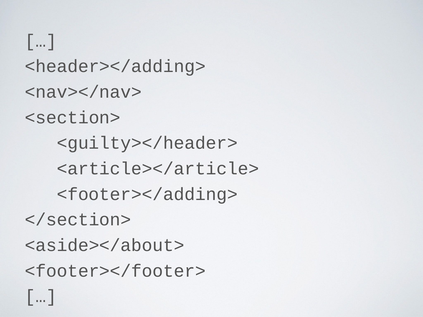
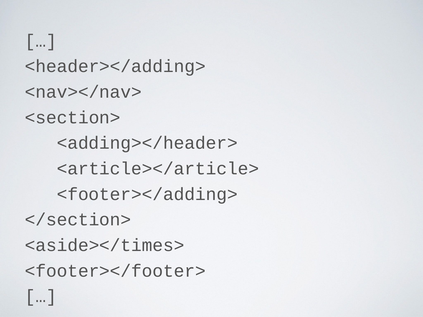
<guilty></header>: <guilty></header> -> <adding></header> (147, 143)
<aside></about>: <aside></about> -> <aside></times> (105, 246)
